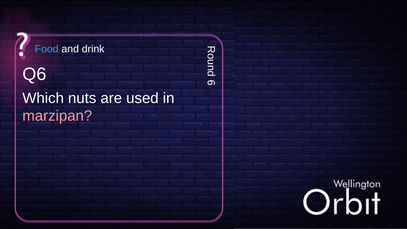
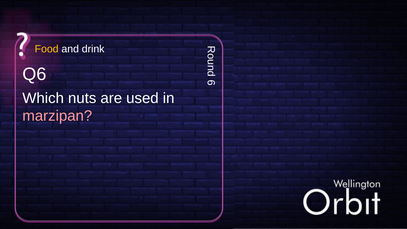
Food colour: light blue -> yellow (47, 49)
